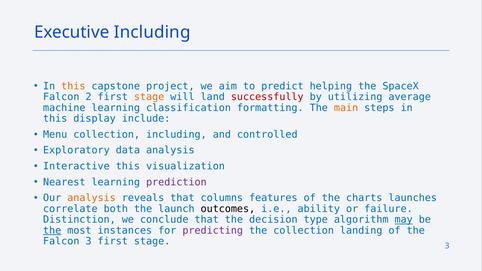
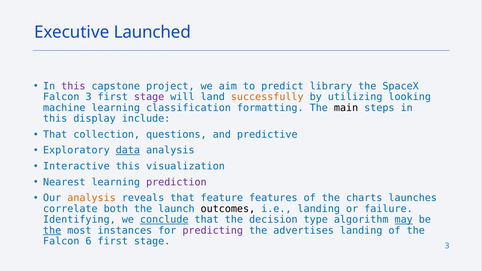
Executive Including: Including -> Launched (152, 32)
this colour: orange -> purple (73, 86)
helping: helping -> library (331, 86)
Falcon 2: 2 -> 3 (88, 97)
stage colour: orange -> purple (149, 97)
successfully colour: red -> orange (267, 97)
average: average -> looking (410, 97)
main colour: orange -> black (346, 108)
Menu: Menu -> That (55, 135)
collection including: including -> questions (176, 135)
controlled: controlled -> predictive (267, 135)
data underline: none -> present (128, 150)
columns: columns -> feature (222, 198)
i.e ability: ability -> landing (319, 209)
Distinction: Distinction -> Identifying (79, 220)
conclude underline: none -> present (164, 220)
the collection: collection -> advertises (304, 231)
Falcon 3: 3 -> 6 (88, 241)
